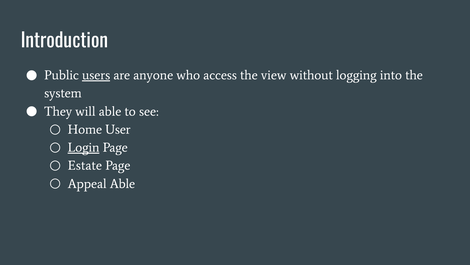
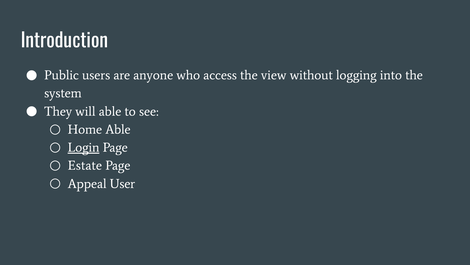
users underline: present -> none (96, 75)
Home User: User -> Able (118, 129)
Appeal Able: Able -> User (122, 183)
